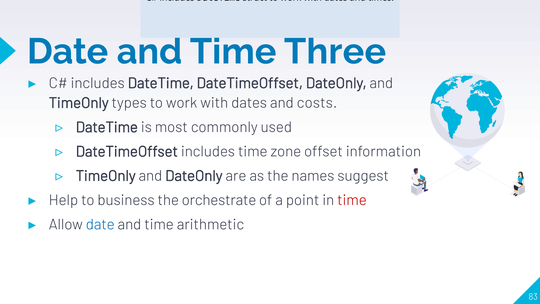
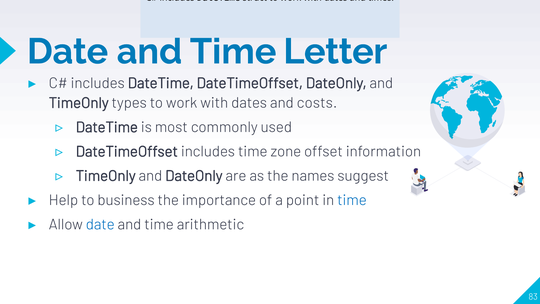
Three: Three -> Letter (335, 52)
orchestrate: orchestrate -> importance (219, 200)
time colour: red -> blue (352, 200)
